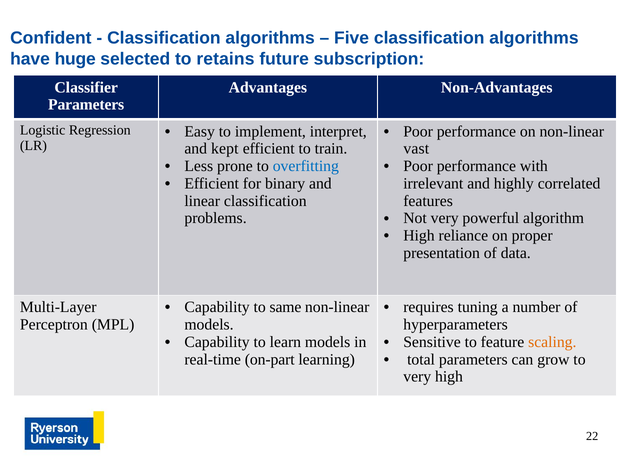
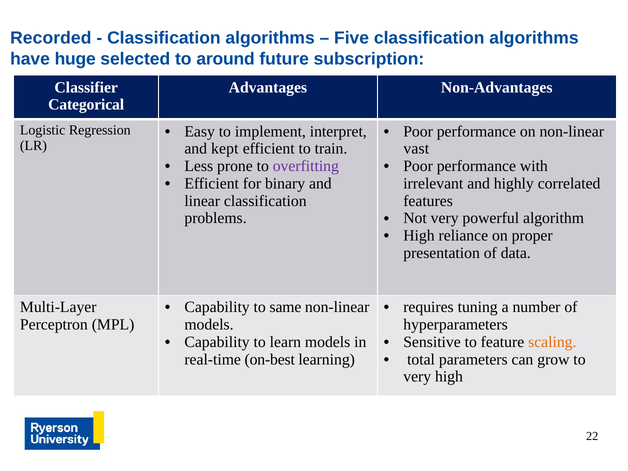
Confident: Confident -> Recorded (51, 38)
retains: retains -> around (226, 59)
Parameters: Parameters -> Categorical (86, 105)
overfitting colour: blue -> purple (306, 166)
on-part: on-part -> on-best (270, 359)
